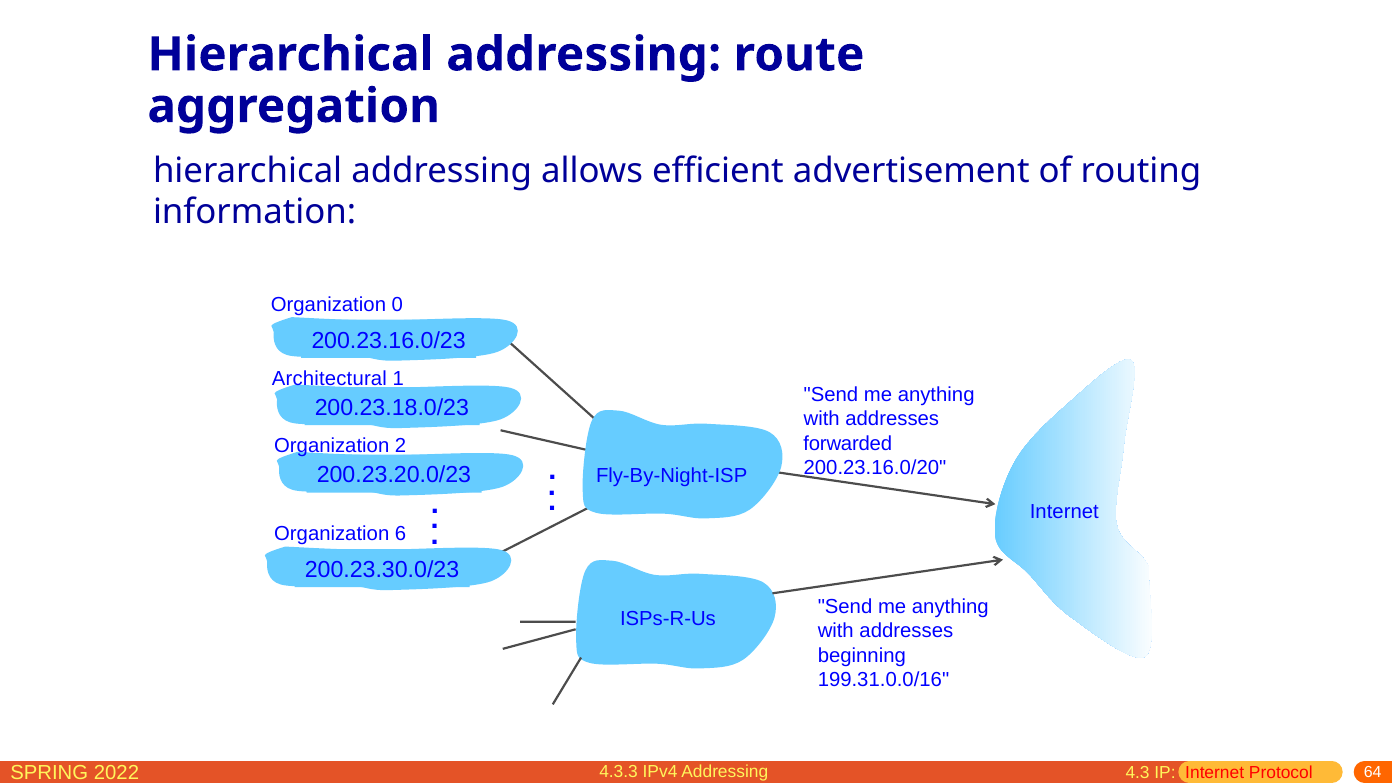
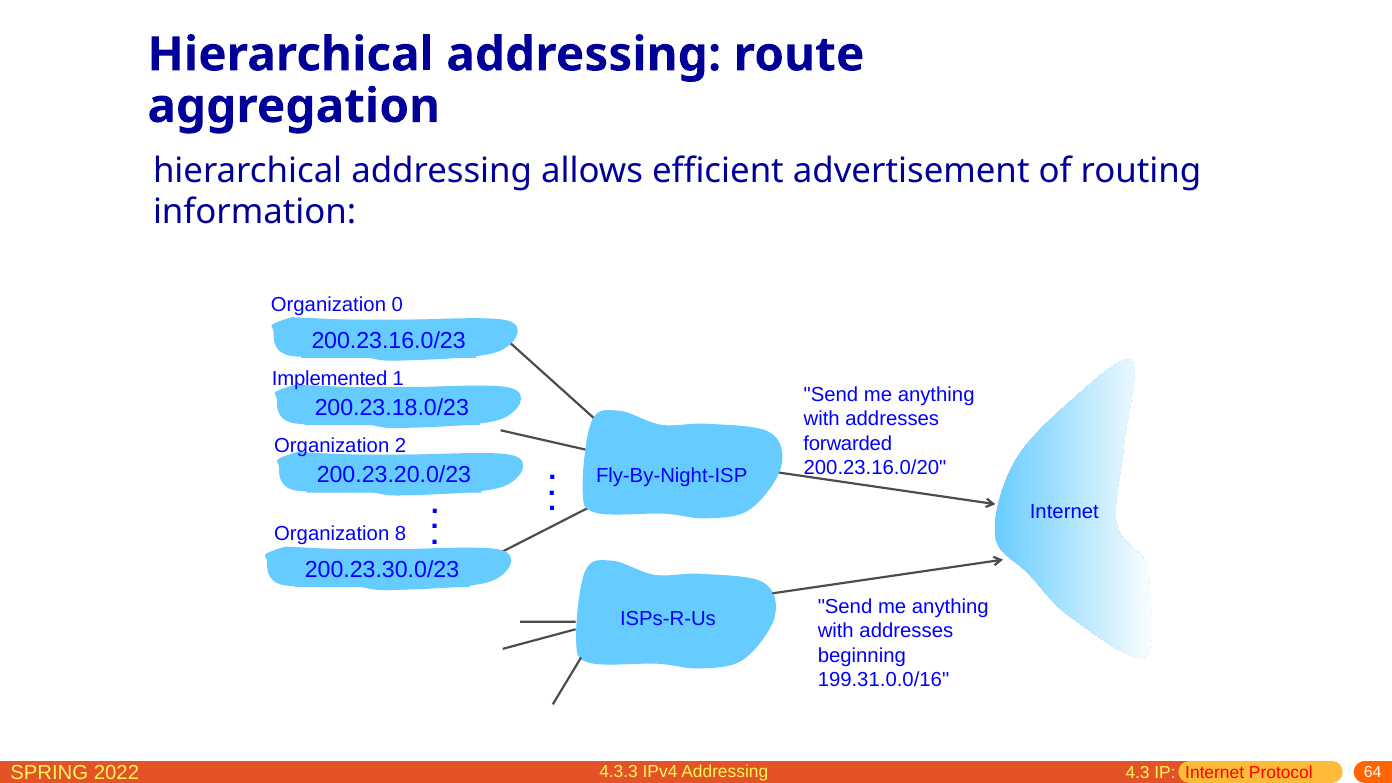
Architectural: Architectural -> Implemented (330, 379)
6: 6 -> 8 (401, 534)
